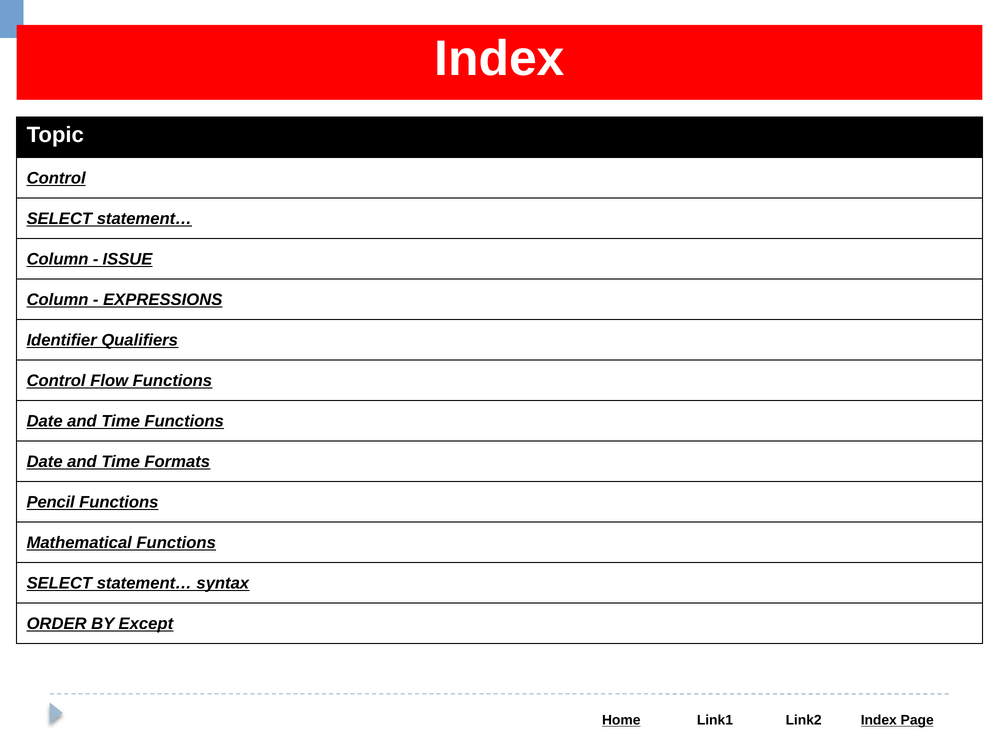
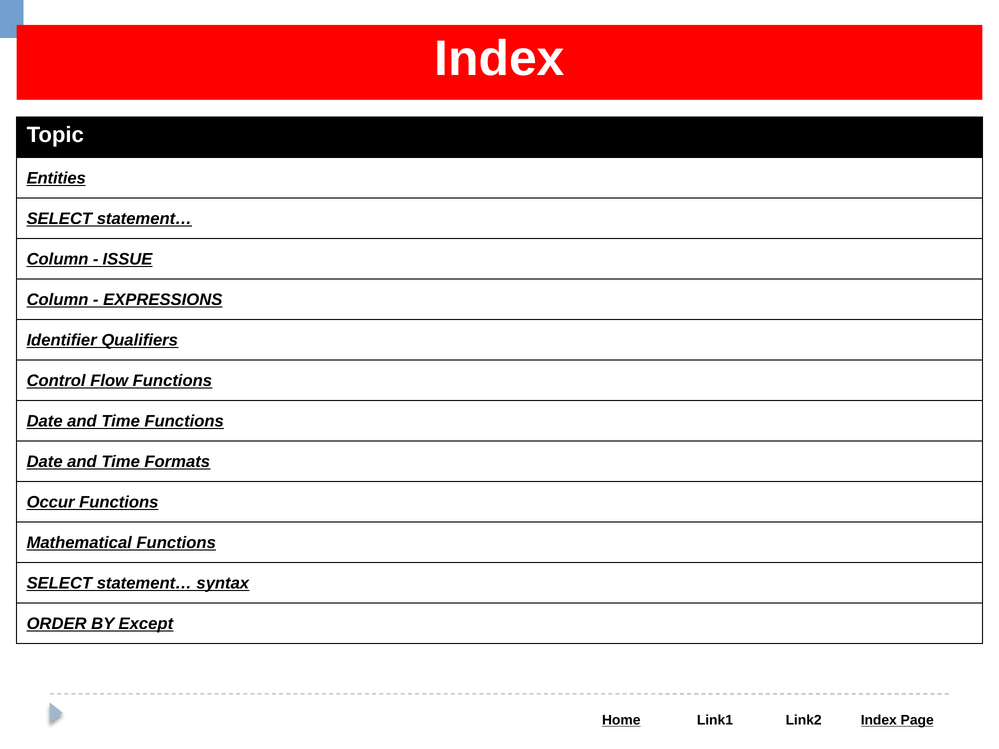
Control: Control -> Entities (56, 178)
Pencil: Pencil -> Occur (51, 502)
